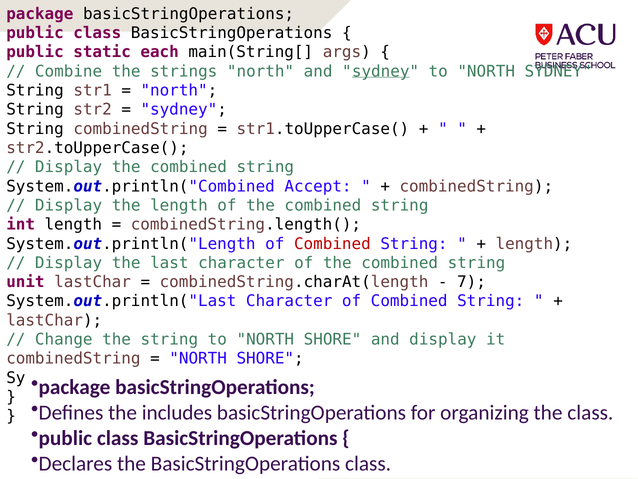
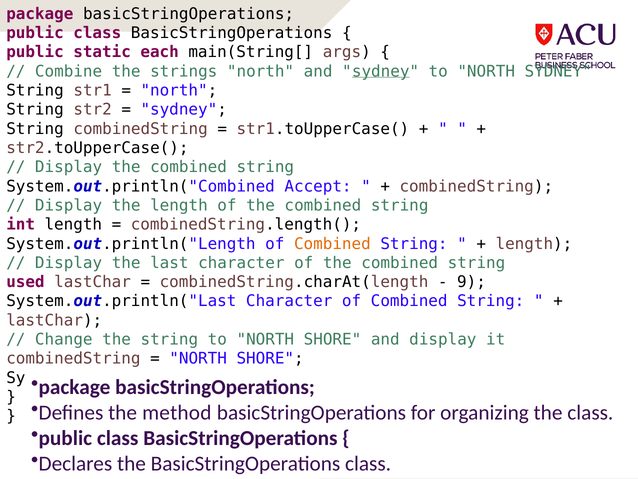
Combined colour: red -> orange (332, 243)
unit: unit -> used (25, 282)
7: 7 -> 9 (471, 282)
includes: includes -> method (177, 412)
